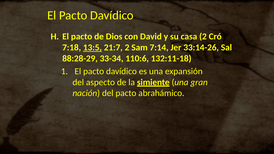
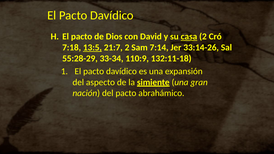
casa underline: none -> present (189, 37)
88:28-29: 88:28-29 -> 55:28-29 (80, 59)
110:6: 110:6 -> 110:9 (137, 59)
